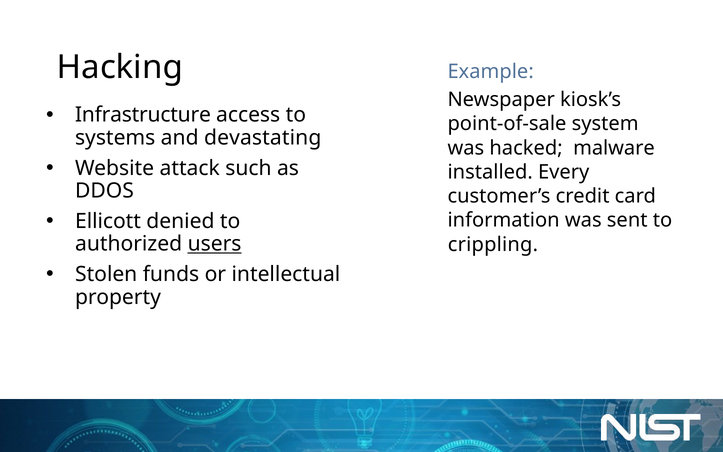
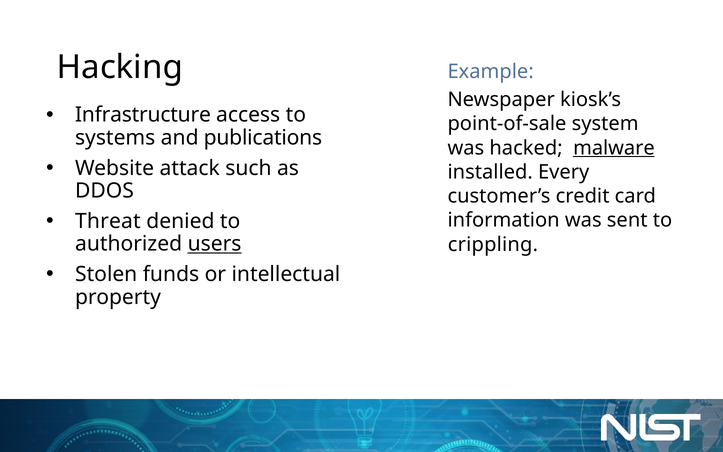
devastating: devastating -> publications (263, 138)
malware underline: none -> present (614, 148)
Ellicott: Ellicott -> Threat (108, 221)
